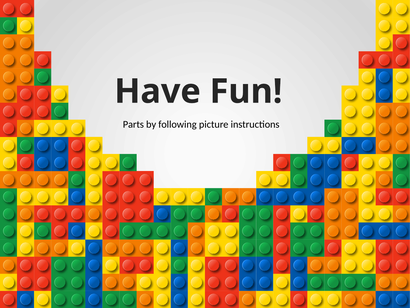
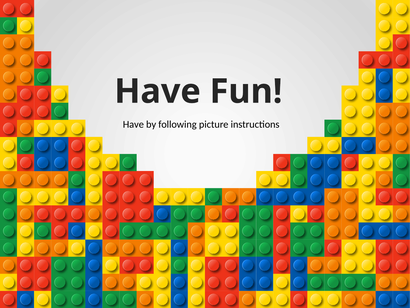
Parts: Parts -> Have (133, 124)
